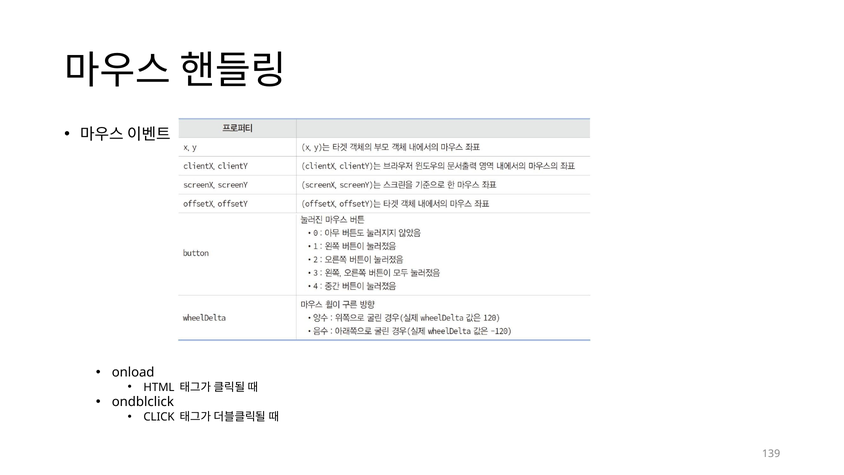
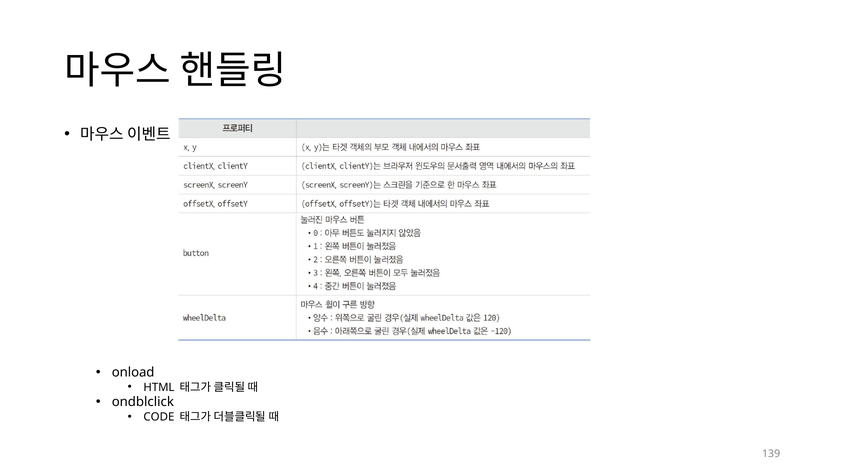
CLICK: CLICK -> CODE (159, 417)
